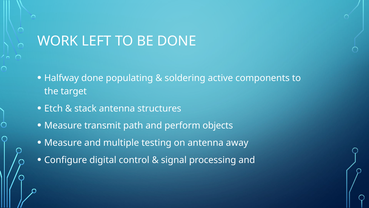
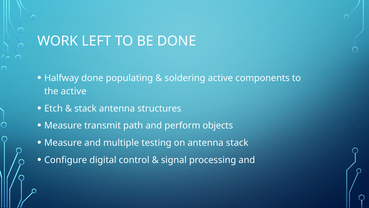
the target: target -> active (74, 91)
antenna away: away -> stack (237, 142)
